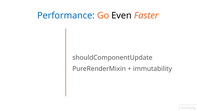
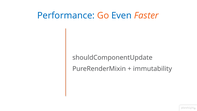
Even colour: black -> blue (122, 15)
